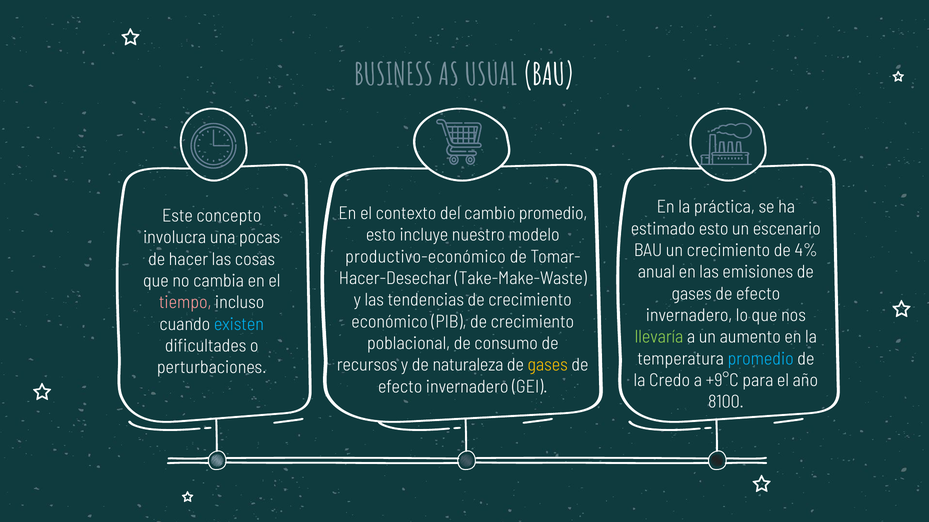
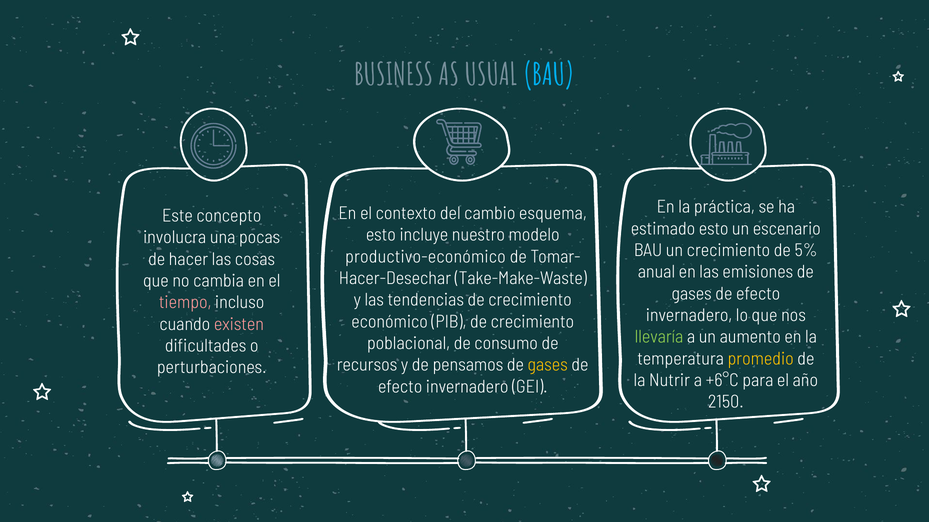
BAU colour: white -> light blue (549, 75)
cambio promedio: promedio -> esquema (553, 213)
4%: 4% -> 5% (806, 251)
existen colour: light blue -> pink (239, 325)
promedio colour: light blue -> yellow (761, 359)
naturaleza: naturaleza -> pensamos (468, 365)
Credo: Credo -> Nutrir (670, 381)
+9°C: +9°C -> +6°C (722, 381)
8100: 8100 -> 2150 (726, 402)
